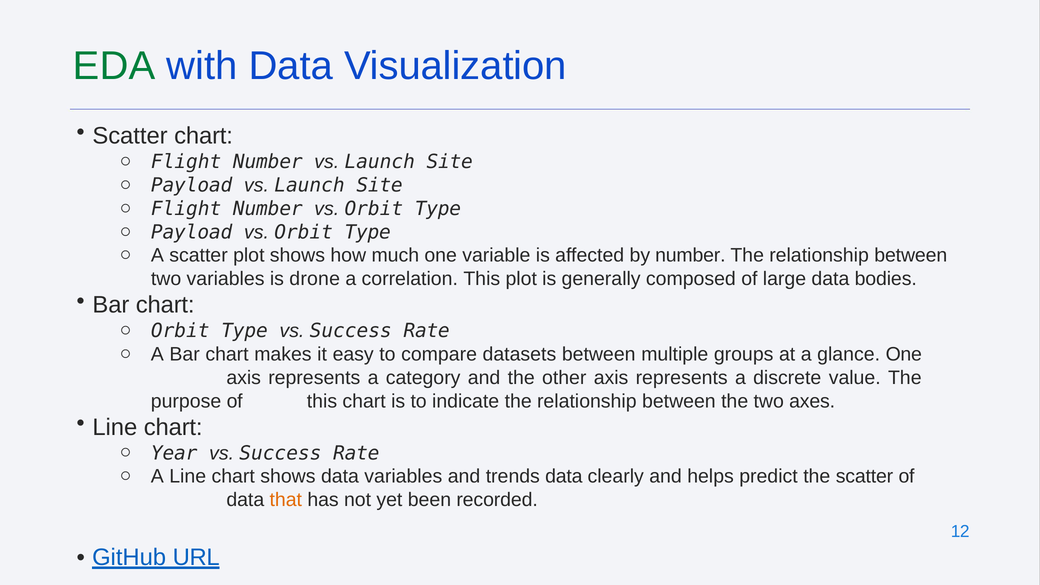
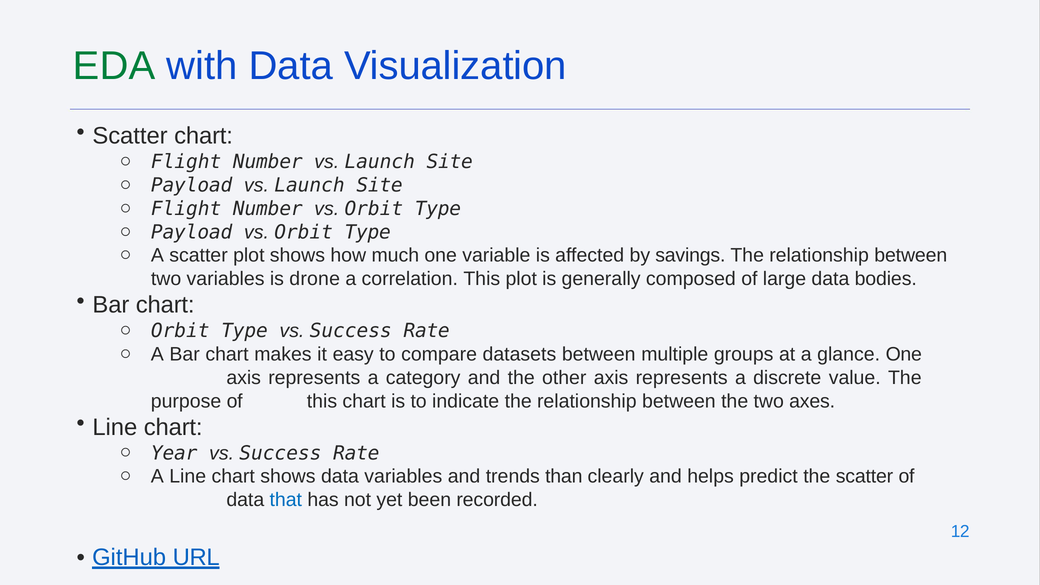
by number: number -> savings (690, 256)
trends data: data -> than (564, 476)
that colour: orange -> blue (286, 500)
